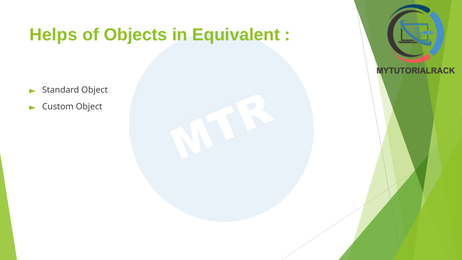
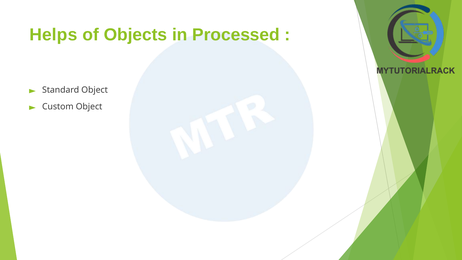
Equivalent: Equivalent -> Processed (236, 35)
